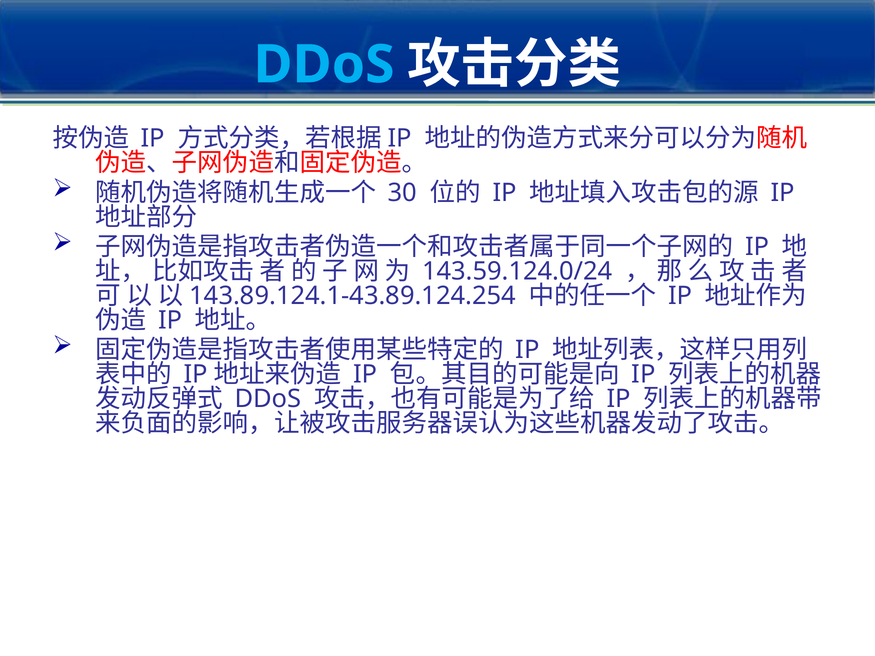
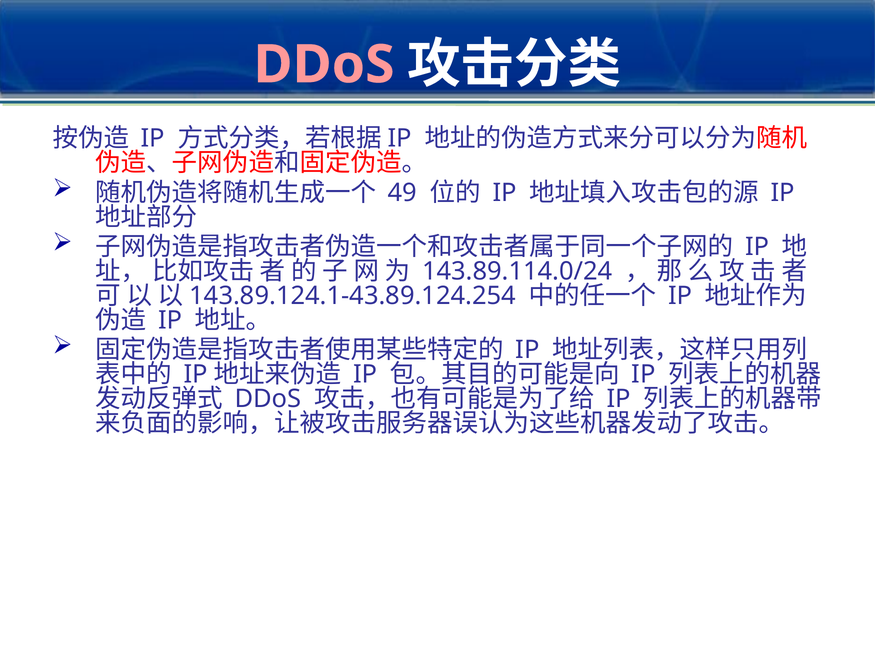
DDoS colour: light blue -> pink (324, 65)
30: 30 -> 49 (402, 193)
143.59.124.0/24: 143.59.124.0/24 -> 143.89.114.0/24 (517, 271)
